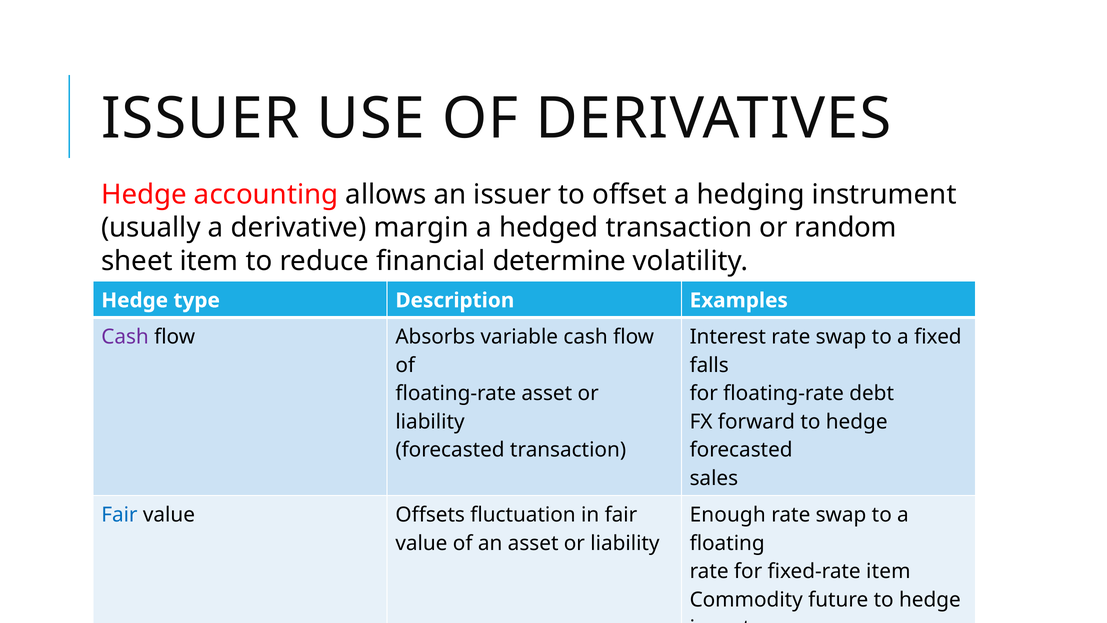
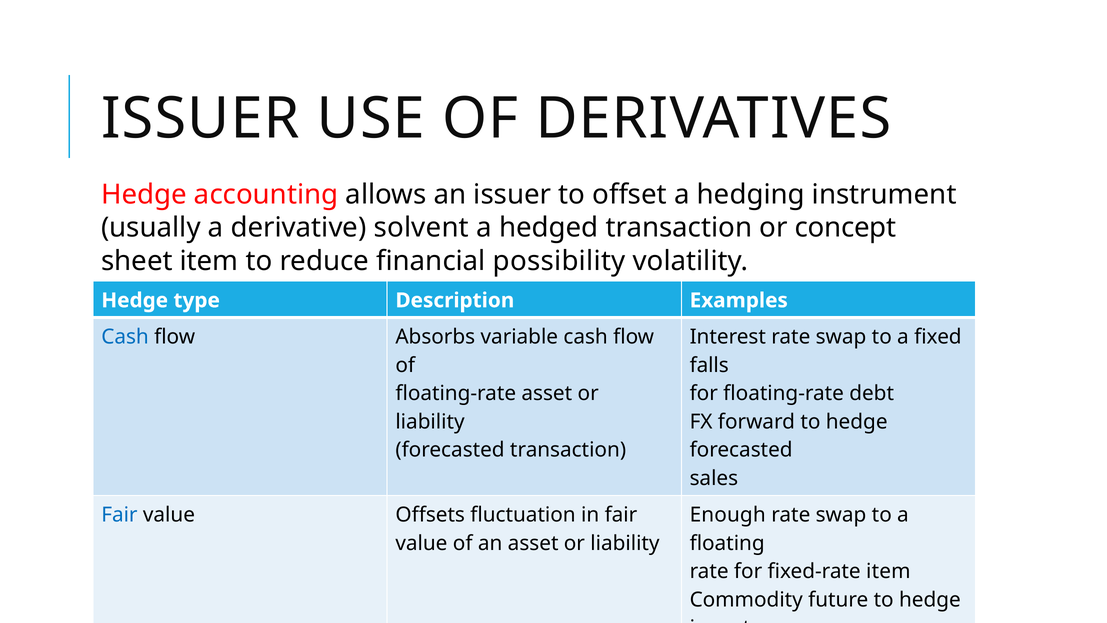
margin: margin -> solvent (421, 228)
random: random -> concept (845, 228)
determine: determine -> possibility (559, 261)
Cash colour: purple -> blue (125, 337)
